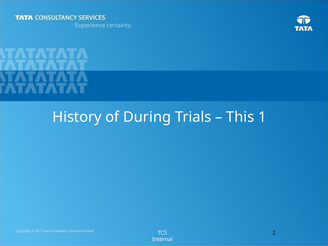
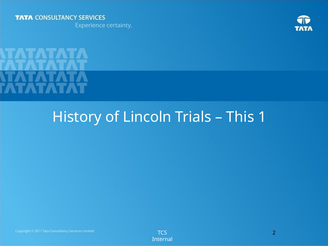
During: During -> Lincoln (147, 117)
